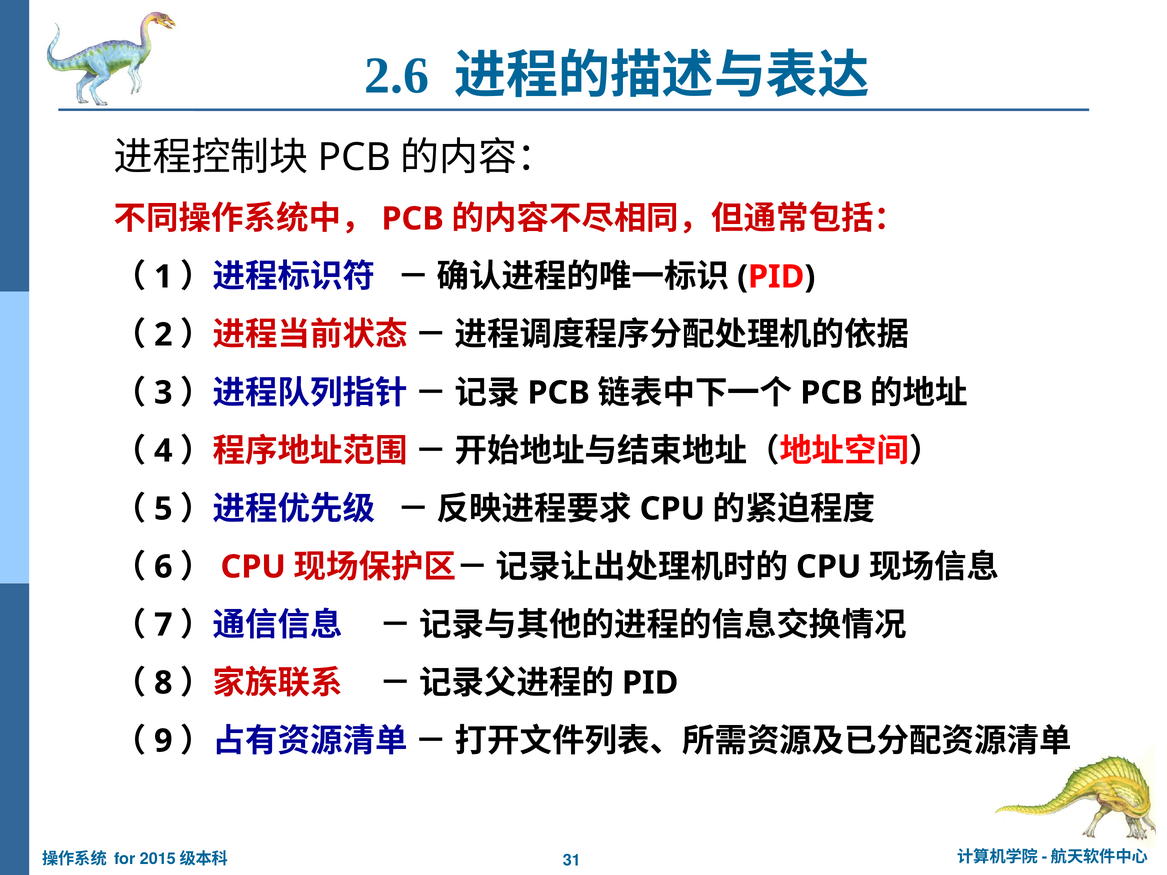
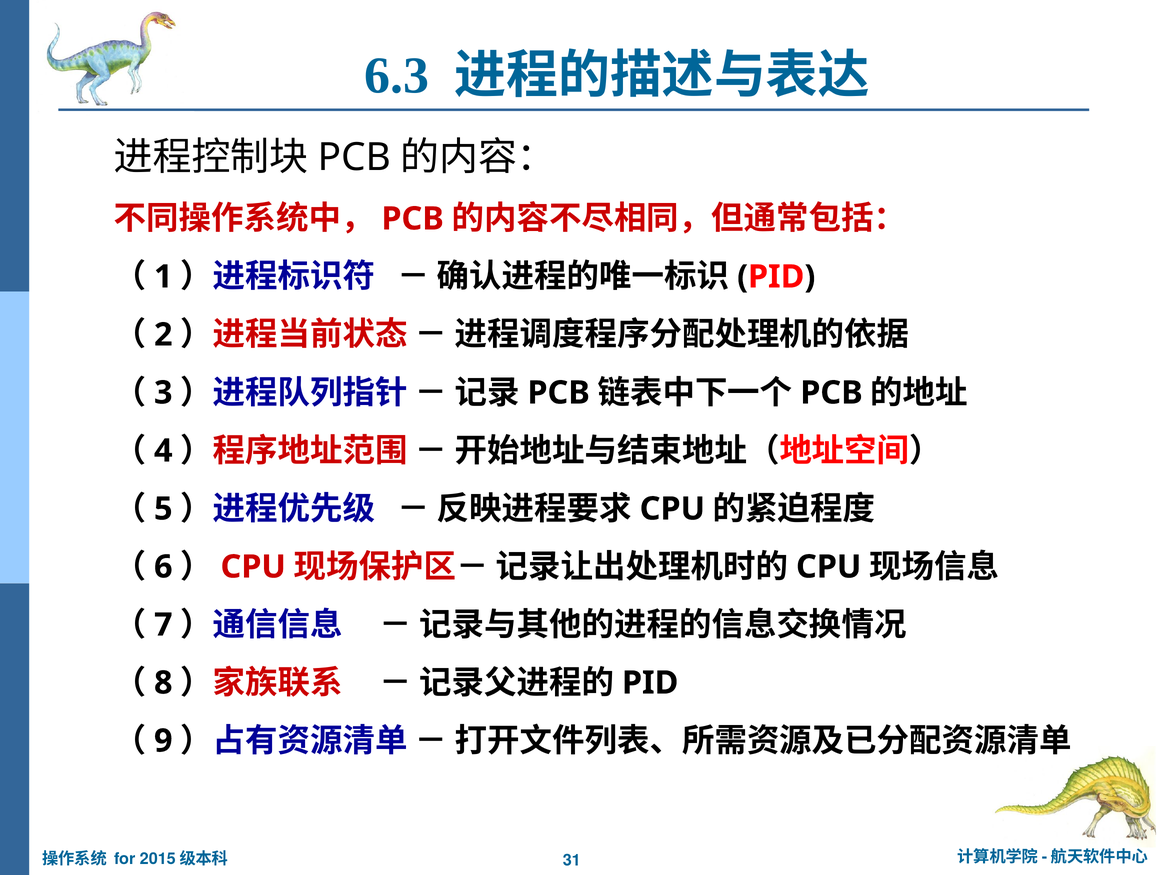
2.6: 2.6 -> 6.3 (397, 76)
